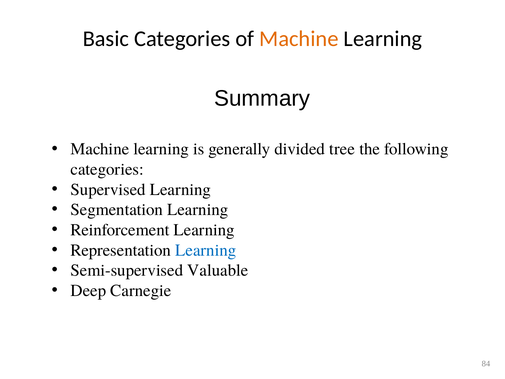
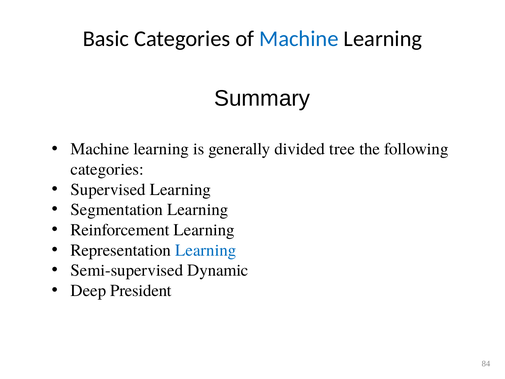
Machine colour: orange -> blue (299, 39)
Valuable: Valuable -> Dynamic (218, 270)
Carnegie: Carnegie -> President (141, 290)
